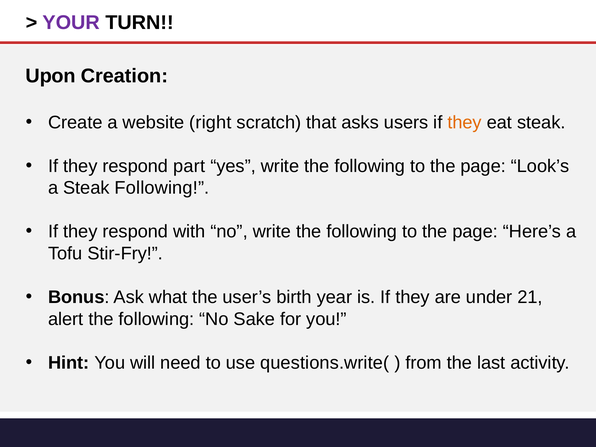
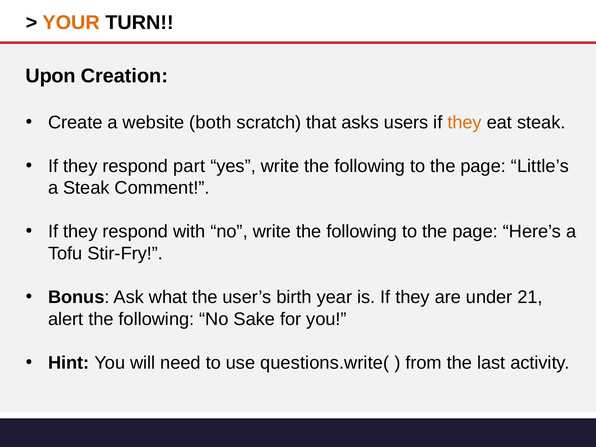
YOUR colour: purple -> orange (71, 23)
right: right -> both (210, 122)
Look’s: Look’s -> Little’s (540, 166)
Steak Following: Following -> Comment (162, 188)
